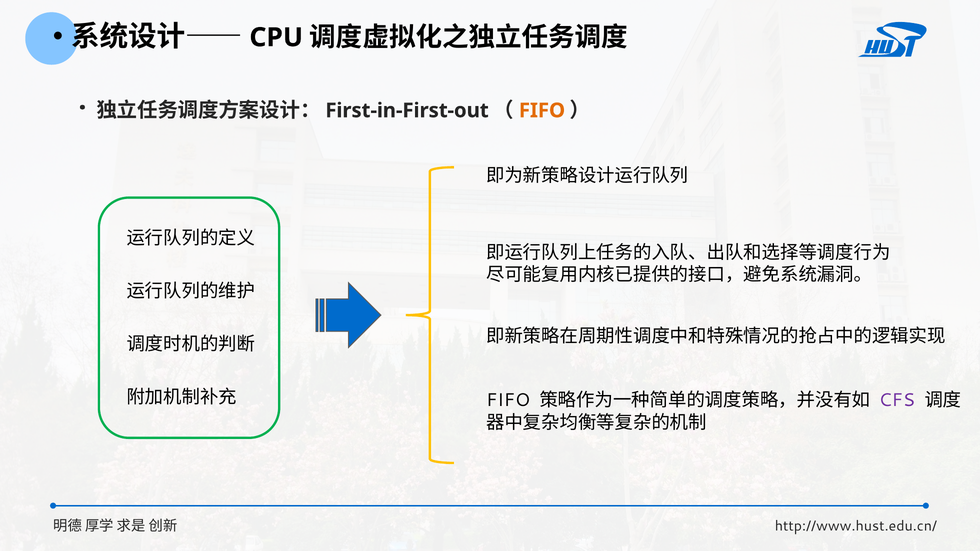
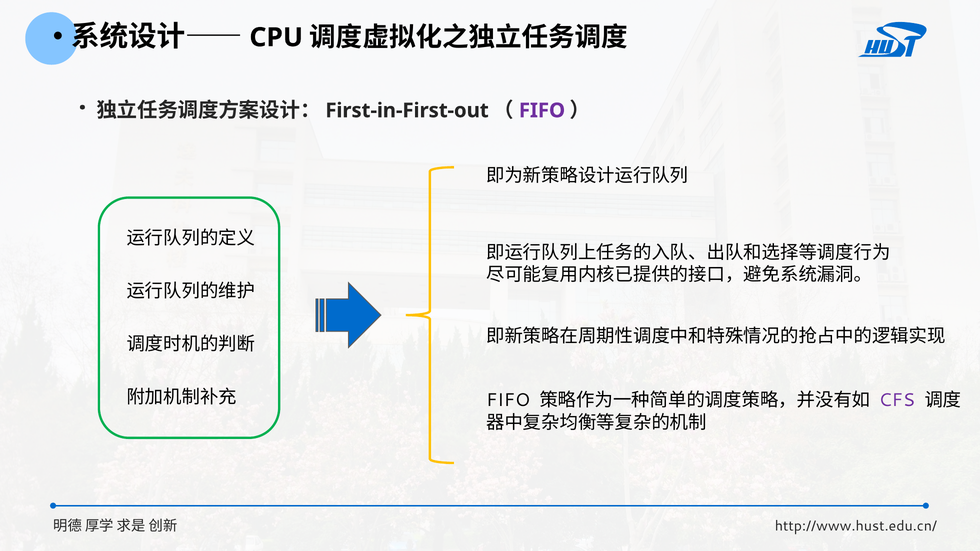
FIFO colour: orange -> purple (542, 111)
